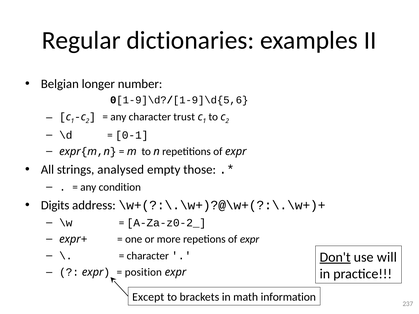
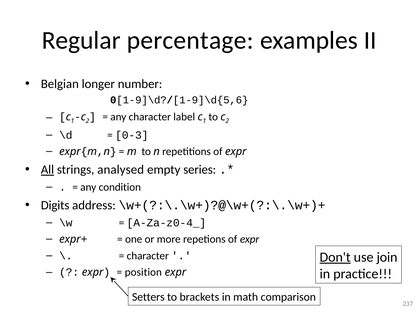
dictionaries: dictionaries -> percentage (190, 41)
trust: trust -> label (184, 117)
0-1: 0-1 -> 0-3 (132, 135)
All underline: none -> present (47, 170)
those: those -> series (200, 170)
A-Za-z0-2_: A-Za-z0-2_ -> A-Za-z0-4_ (166, 223)
will: will -> join (387, 257)
Except: Except -> Setters (148, 297)
information: information -> comparison (288, 297)
